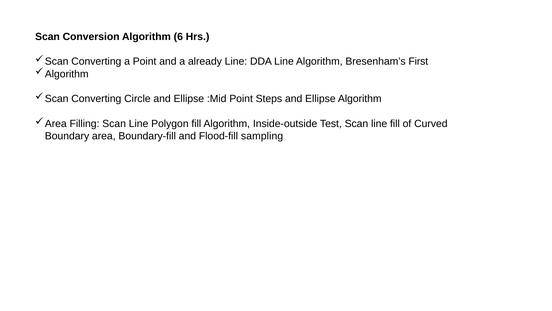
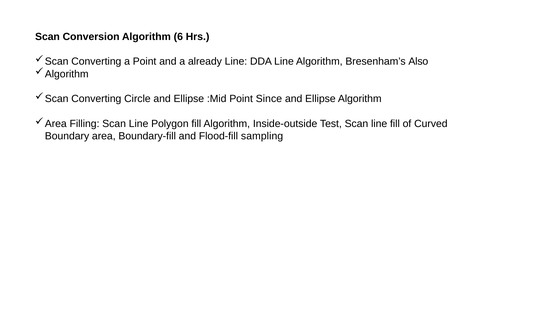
First: First -> Also (418, 61)
Steps: Steps -> Since (269, 99)
